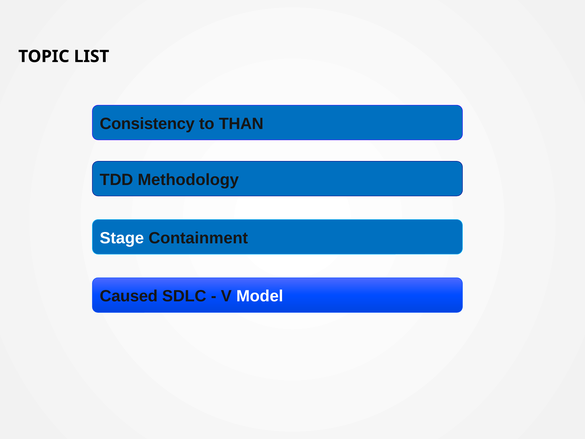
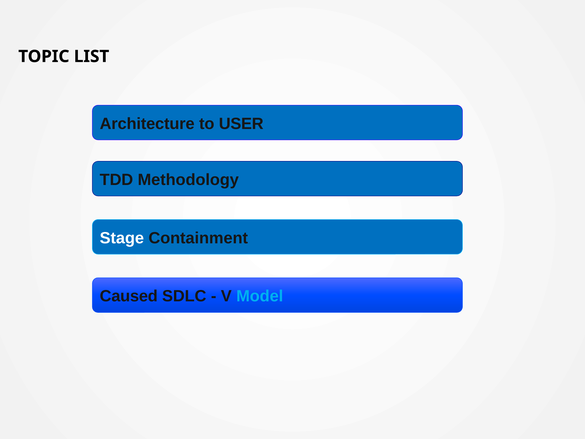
Consistency: Consistency -> Architecture (147, 124)
THAN: THAN -> USER (241, 124)
Model colour: white -> light blue (260, 296)
